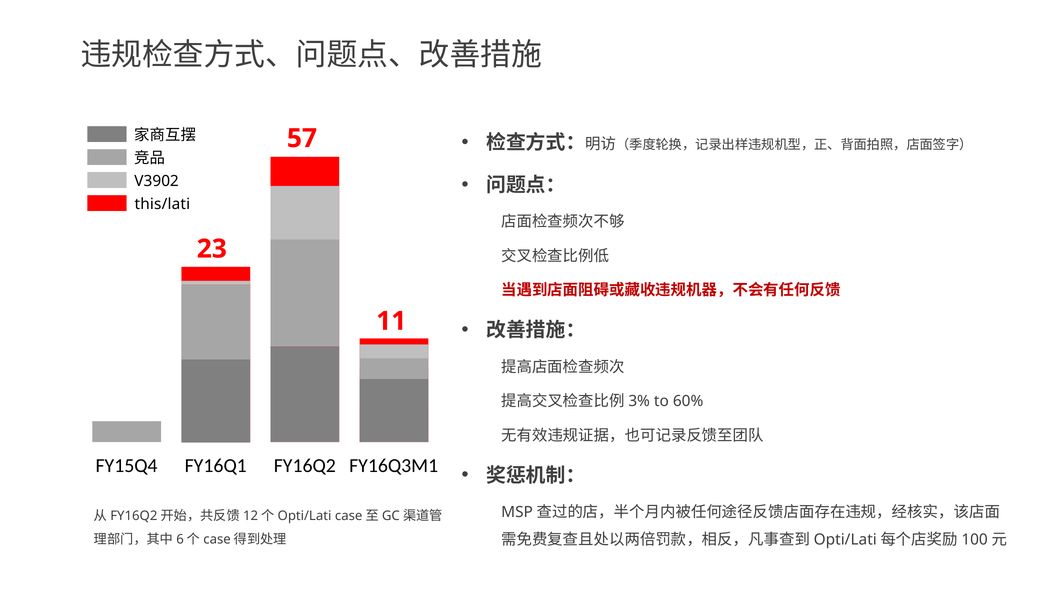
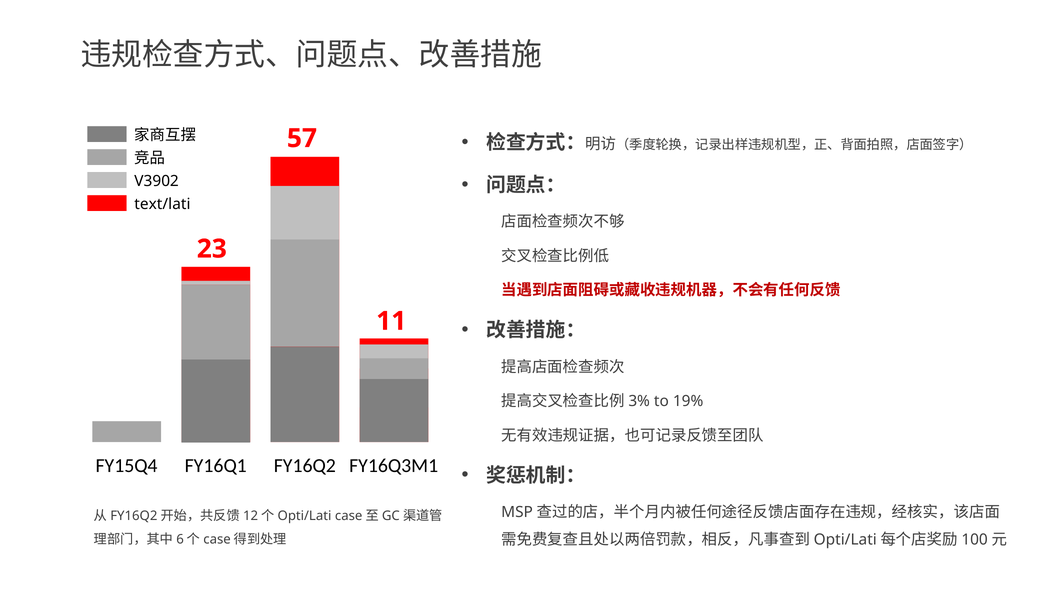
this/lati: this/lati -> text/lati (162, 204)
60%: 60% -> 19% (688, 401)
